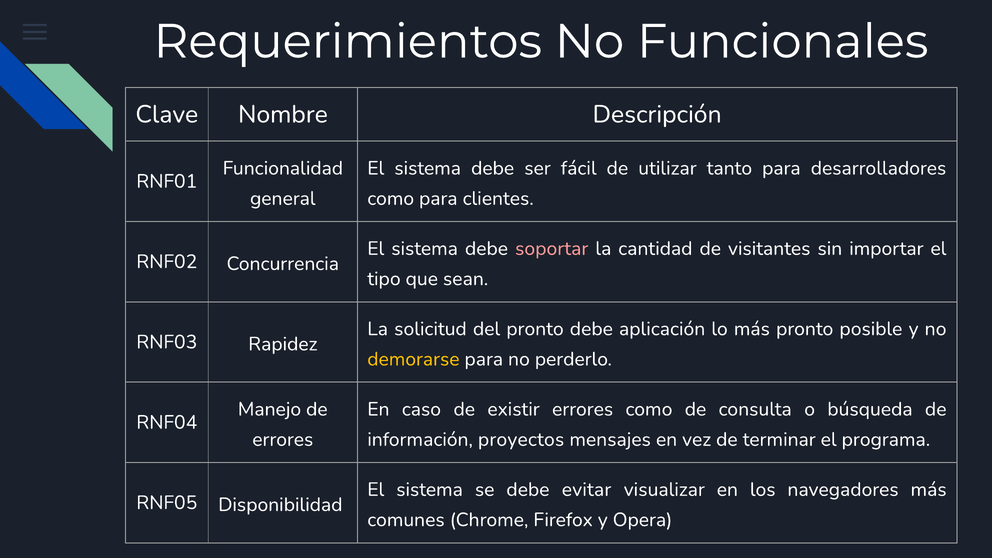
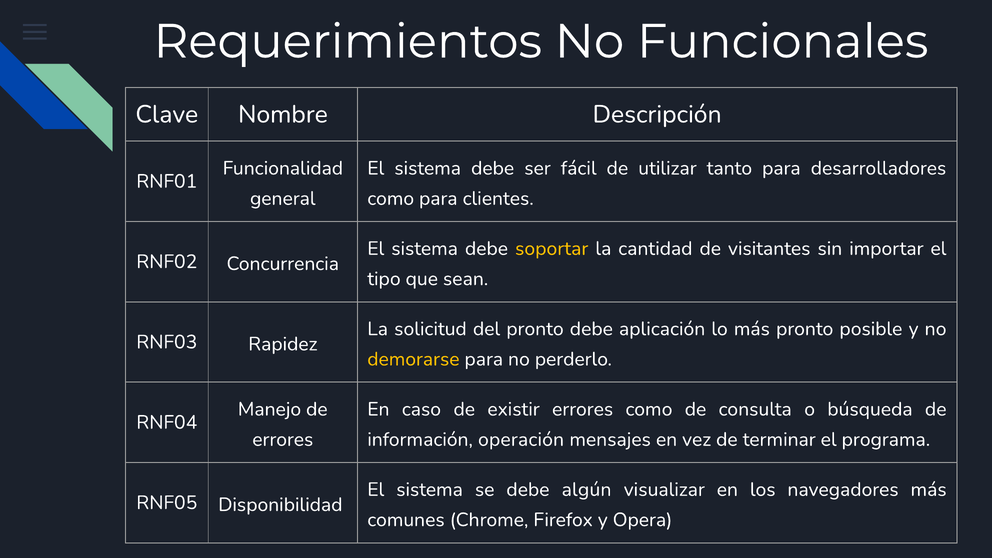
soportar colour: pink -> yellow (552, 249)
proyectos: proyectos -> operación (521, 439)
evitar: evitar -> algún (587, 490)
